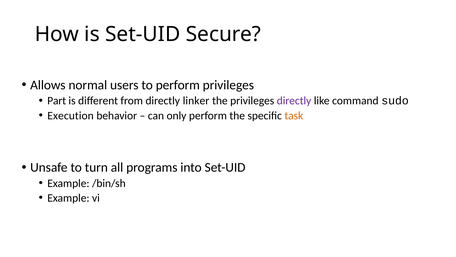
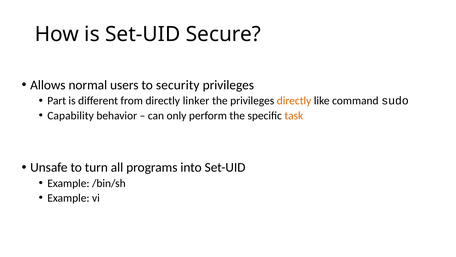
to perform: perform -> security (178, 85)
directly colour: purple -> orange (294, 101)
Execution: Execution -> Capability (71, 115)
